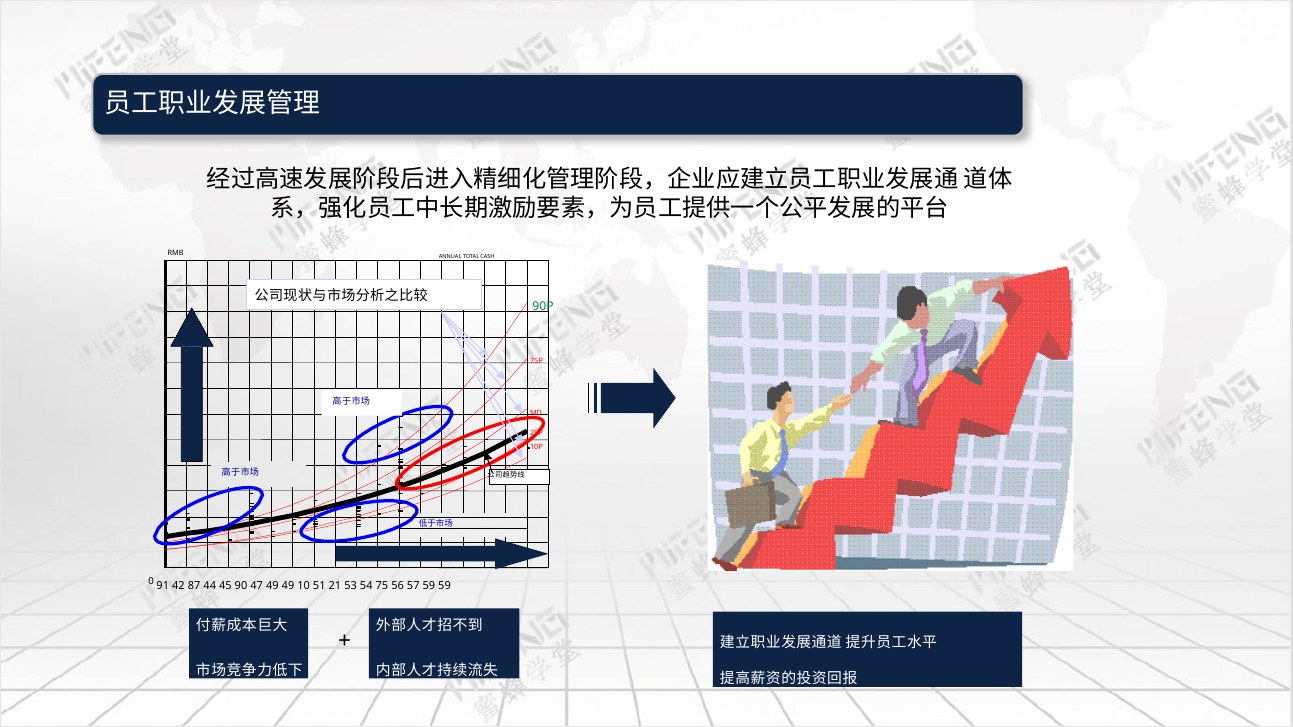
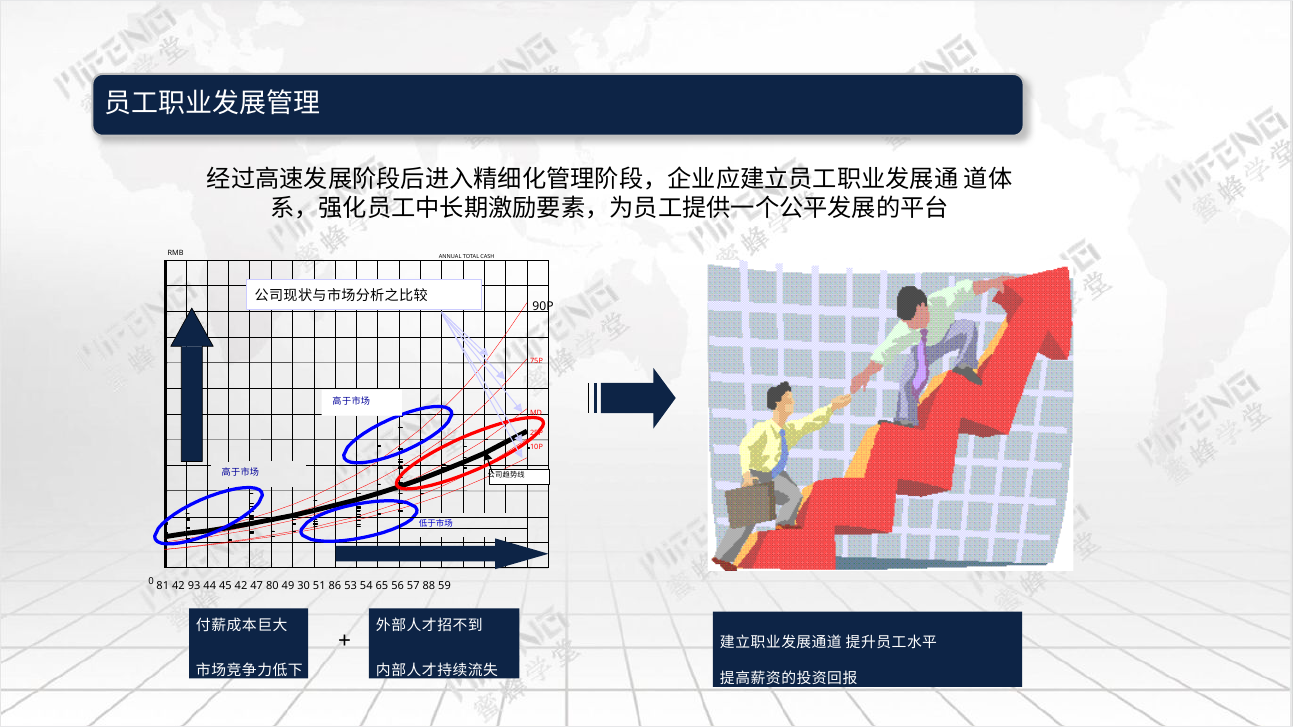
90P colour: green -> black (543, 306)
91: 91 -> 81 (163, 586)
87: 87 -> 93 (194, 586)
45 90: 90 -> 42 (241, 586)
47 49: 49 -> 80 (272, 586)
10: 10 -> 30 (304, 586)
21: 21 -> 86 (335, 586)
75: 75 -> 65 (382, 586)
57 59: 59 -> 88 (429, 586)
